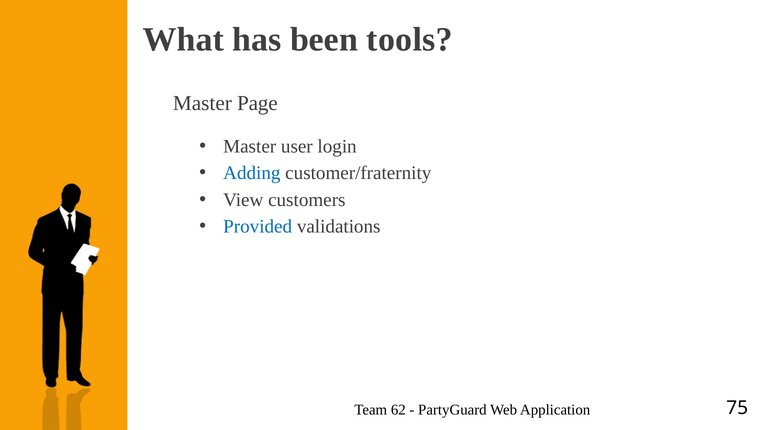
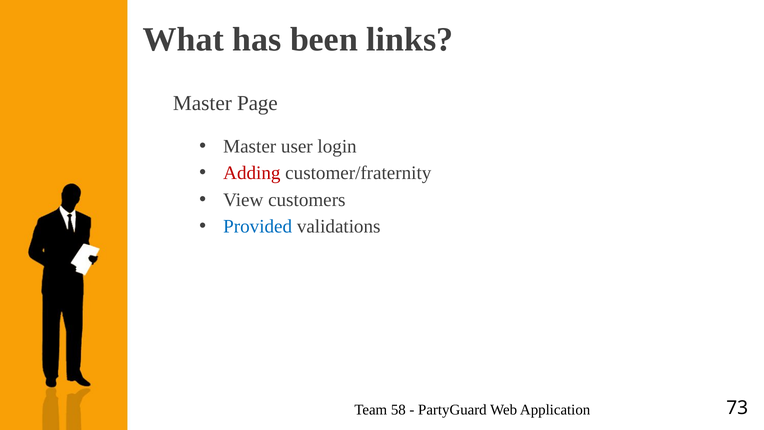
tools: tools -> links (410, 39)
Adding colour: blue -> red (252, 173)
62: 62 -> 58 (398, 410)
75: 75 -> 73 (737, 407)
